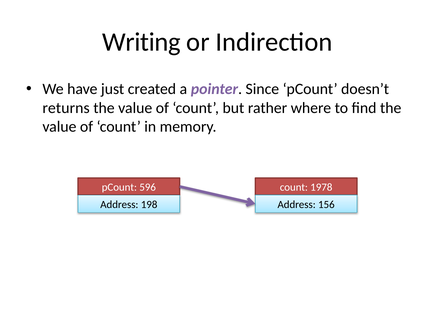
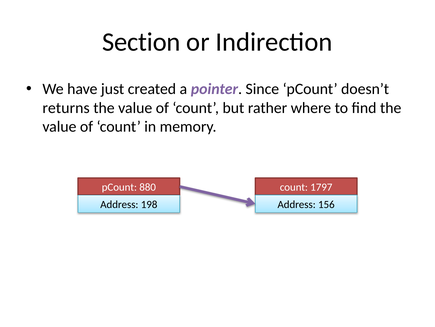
Writing: Writing -> Section (141, 42)
1978: 1978 -> 1797 (321, 187)
596: 596 -> 880 (148, 187)
